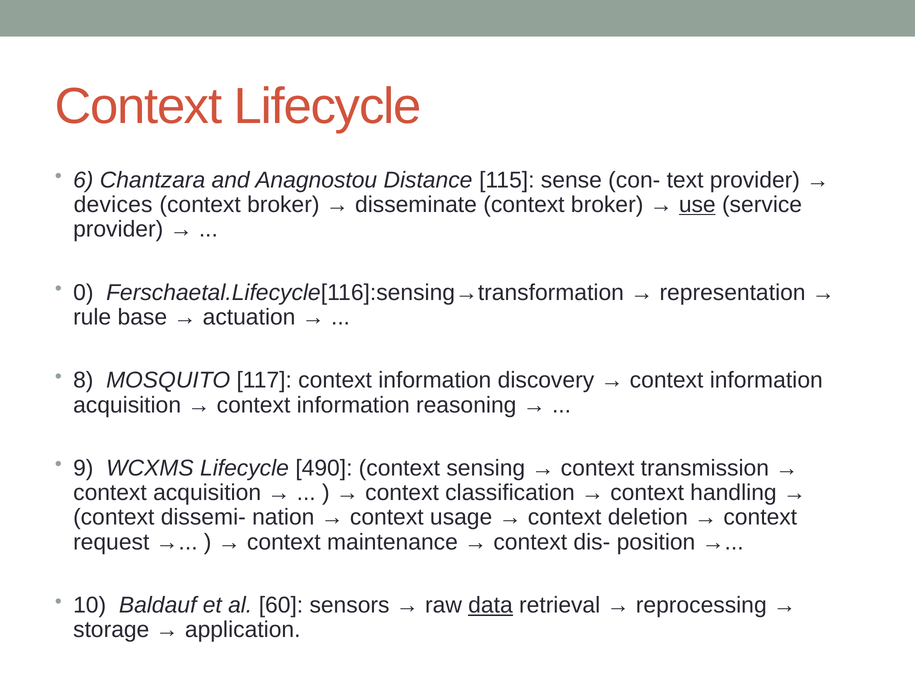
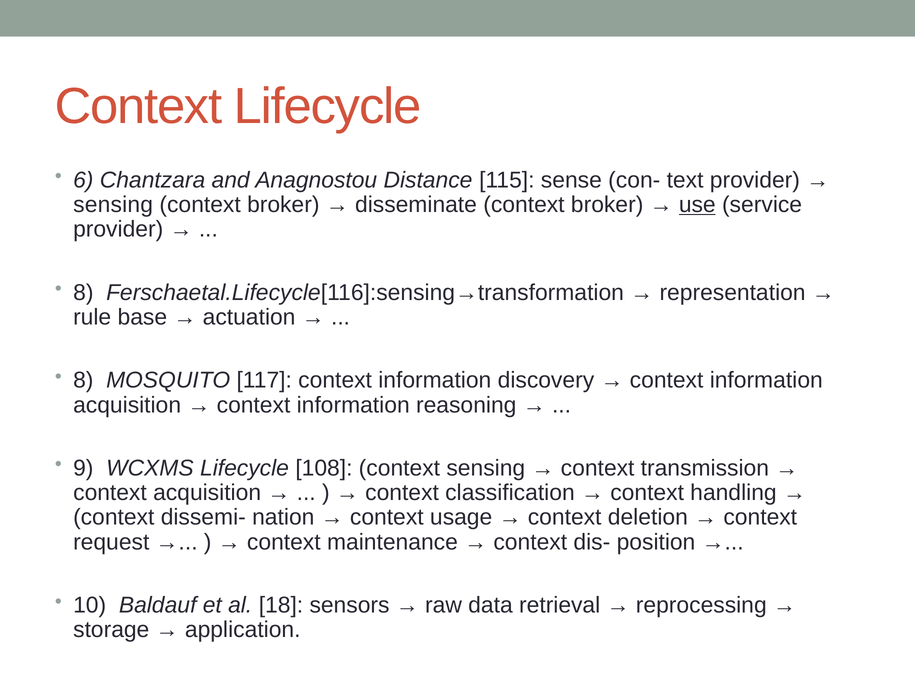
devices: devices -> sensing (113, 205)
0: 0 -> 8 (83, 293)
490: 490 -> 108 (324, 468)
60: 60 -> 18 (281, 605)
data underline: present -> none (491, 605)
